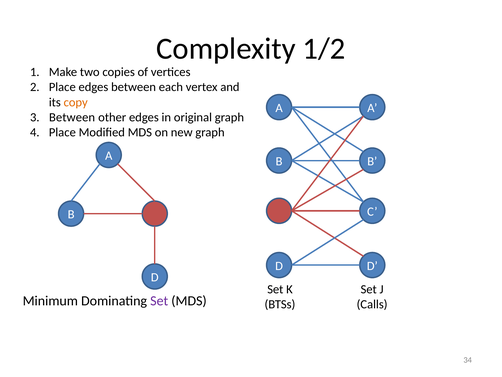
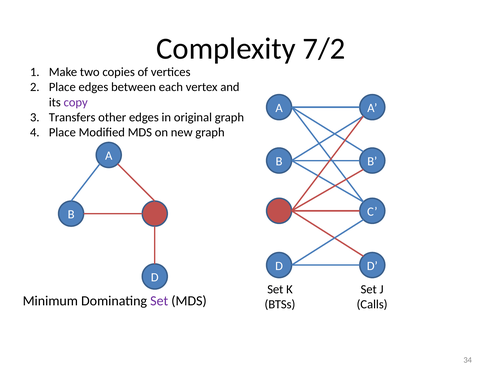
1/2: 1/2 -> 7/2 (324, 49)
copy colour: orange -> purple (76, 102)
Between: Between -> Transfers (72, 117)
